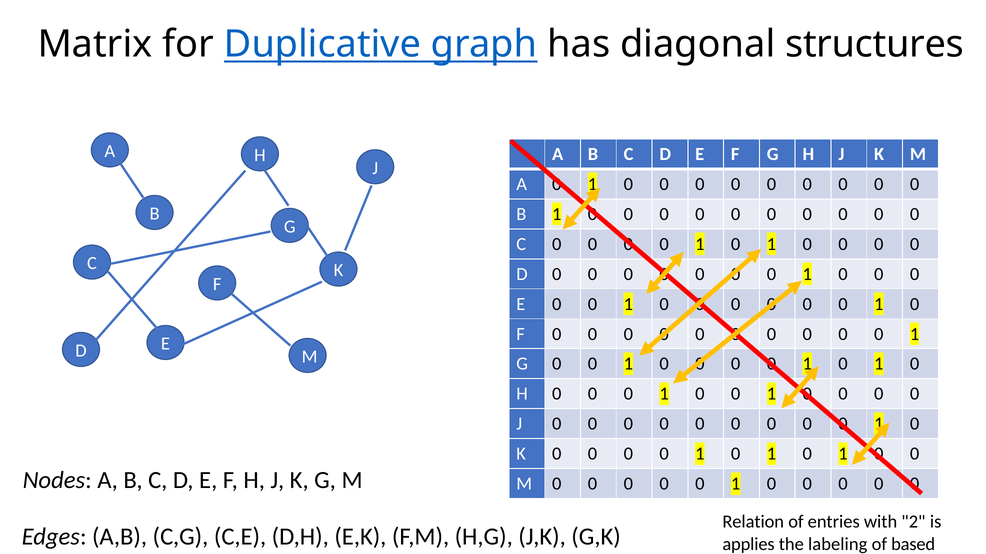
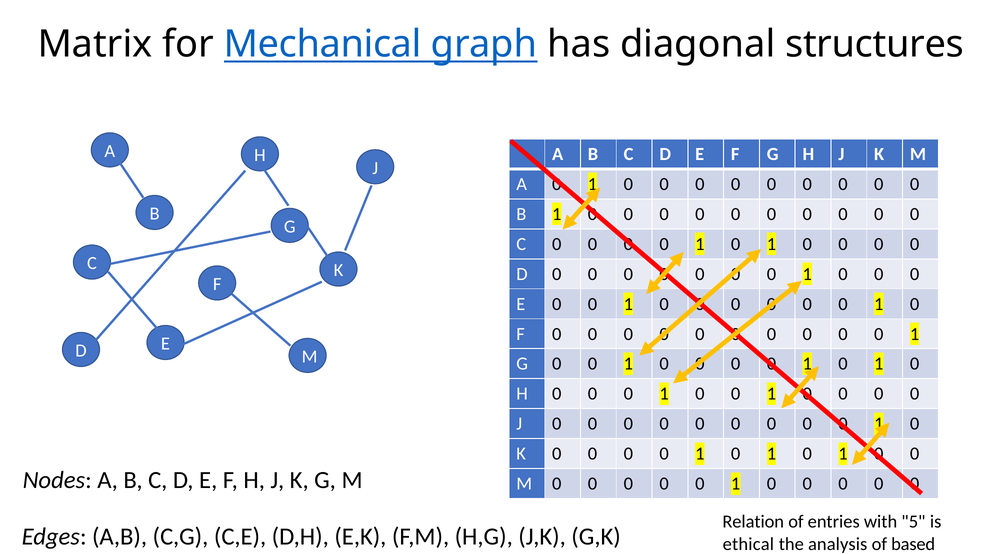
Duplicative: Duplicative -> Mechanical (323, 44)
2: 2 -> 5 (913, 522)
applies: applies -> ethical (748, 545)
labeling: labeling -> analysis (838, 545)
